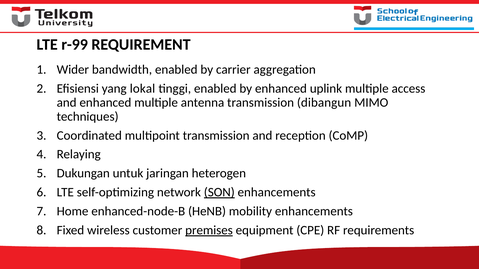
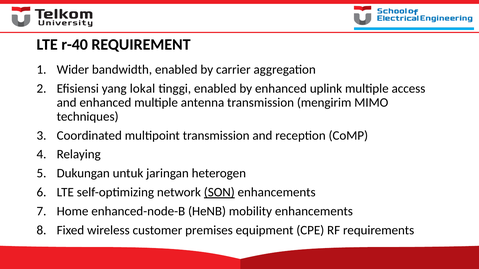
r-99: r-99 -> r-40 (75, 45)
dibangun: dibangun -> mengirim (324, 103)
premises underline: present -> none (209, 231)
